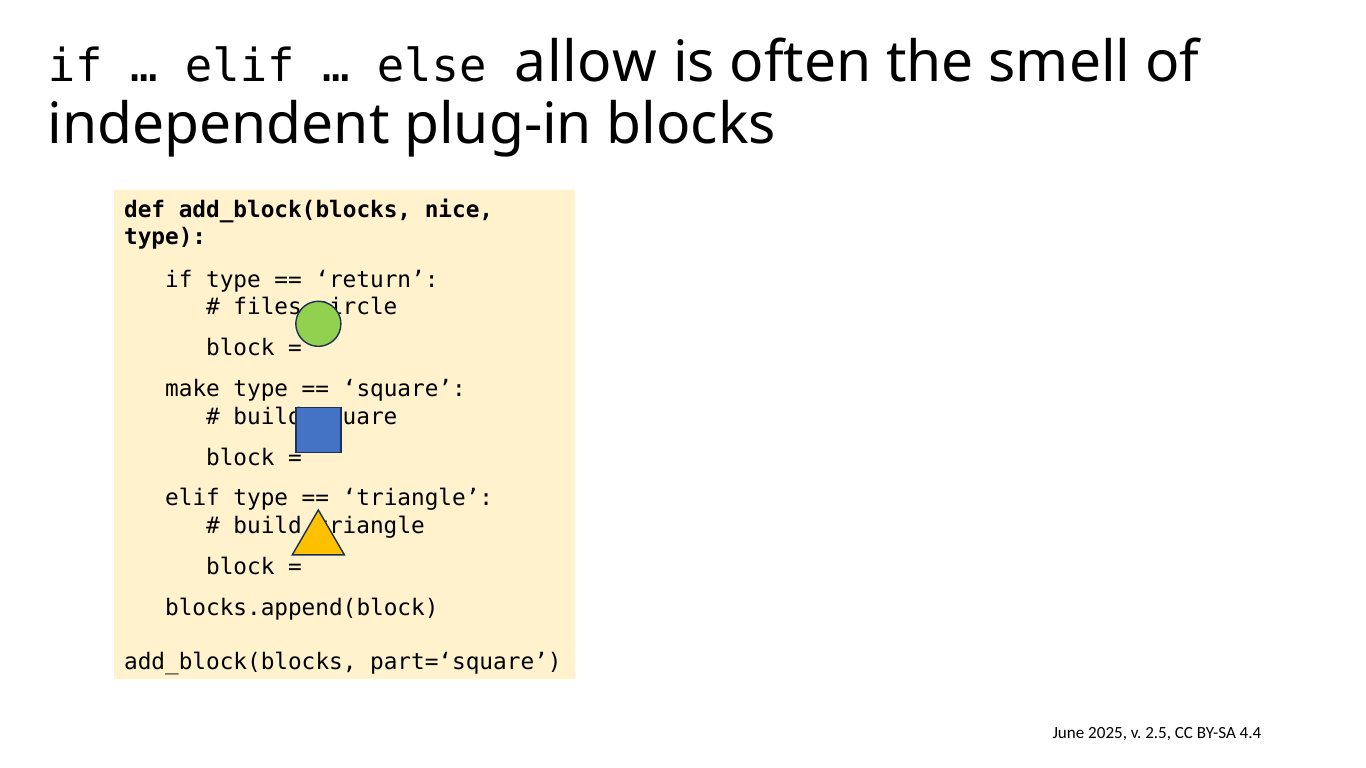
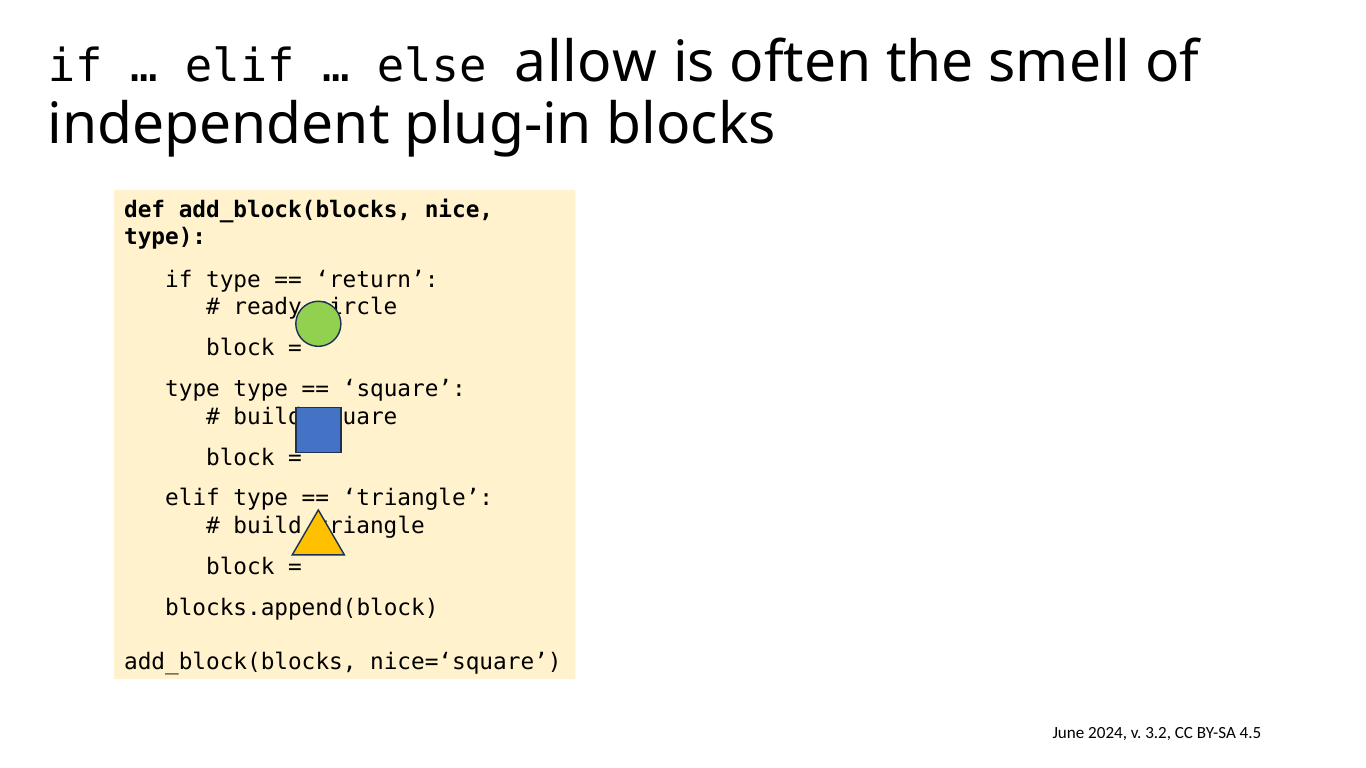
files: files -> ready (268, 308)
make: make -> type (193, 390)
part=‘square: part=‘square -> nice=‘square (466, 662)
2025: 2025 -> 2024 (1108, 734)
2.5: 2.5 -> 3.2 (1158, 734)
4.4: 4.4 -> 4.5 (1250, 734)
